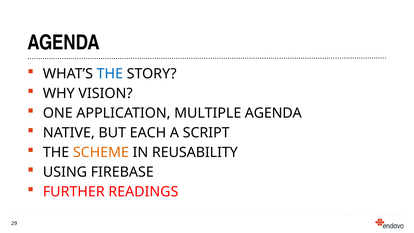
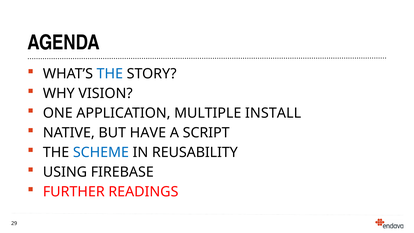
MULTIPLE AGENDA: AGENDA -> INSTALL (273, 113)
EACH: EACH -> HAVE (148, 133)
SCHEME colour: orange -> blue (101, 152)
